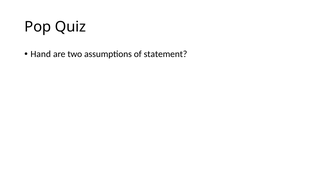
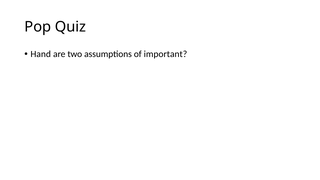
statement: statement -> important (165, 54)
